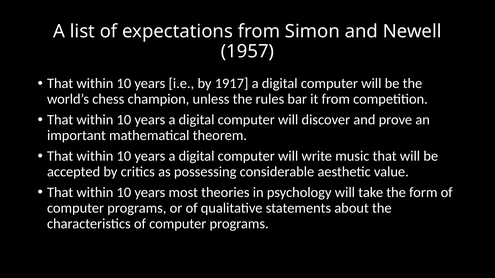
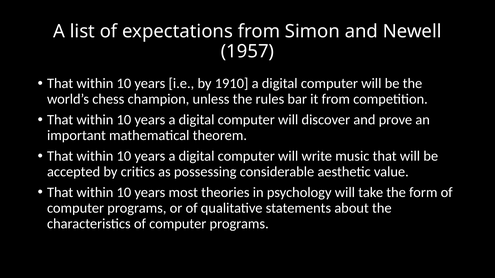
1917: 1917 -> 1910 (232, 84)
